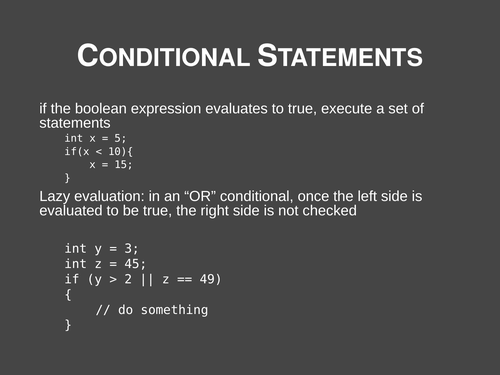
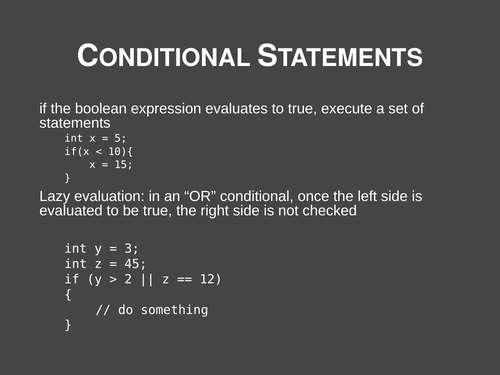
49: 49 -> 12 (211, 279)
